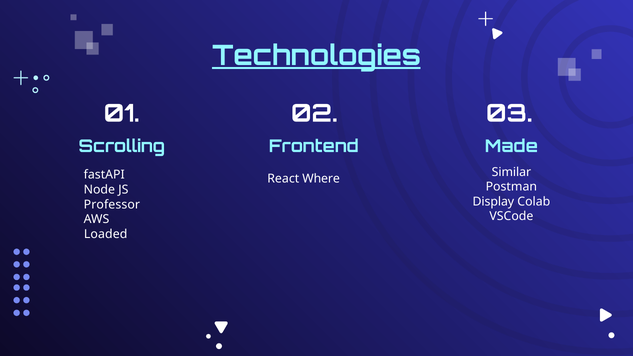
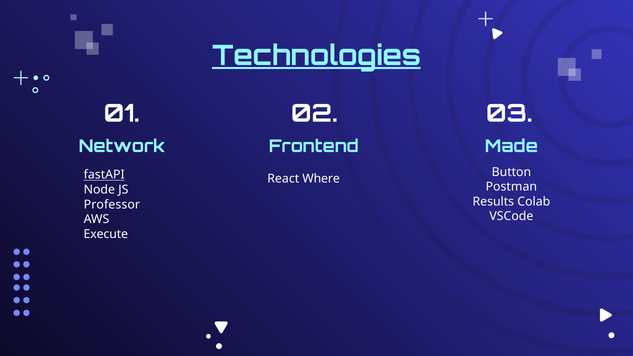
Scrolling: Scrolling -> Network (122, 146)
Similar: Similar -> Button (511, 172)
fastAPI underline: none -> present (104, 175)
Display: Display -> Results (493, 202)
Loaded: Loaded -> Execute (106, 234)
